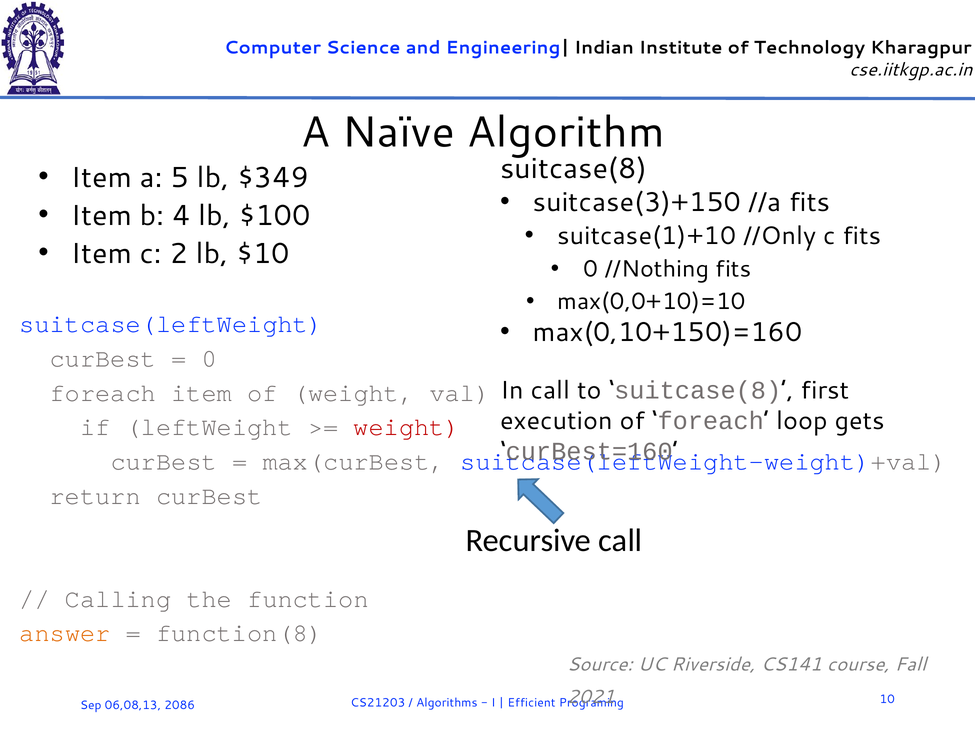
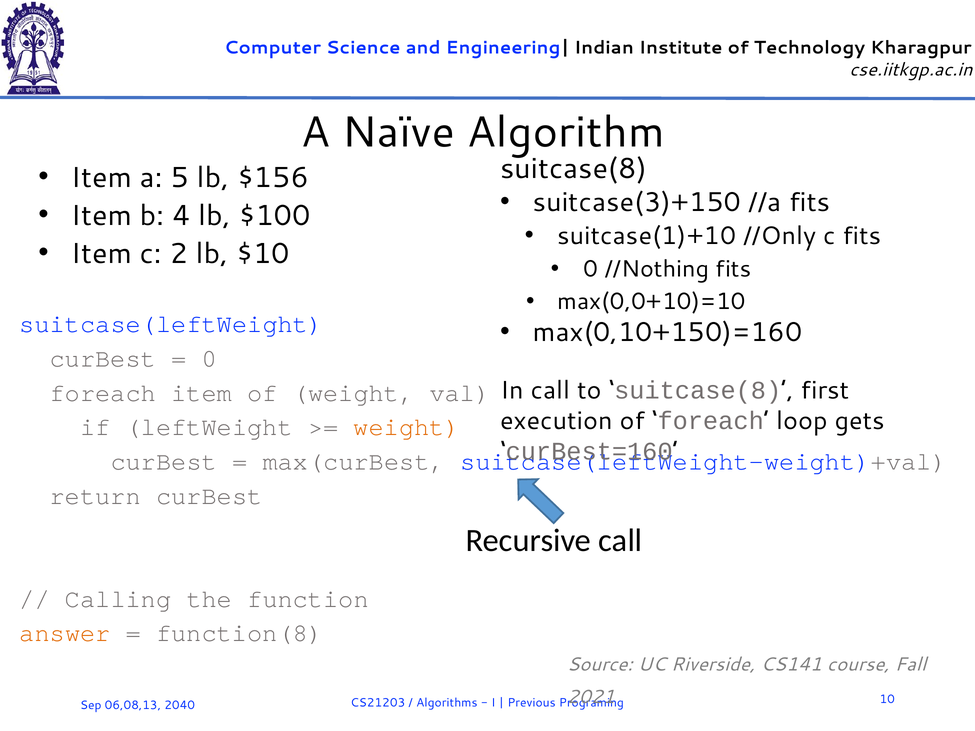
$349: $349 -> $156 (273, 178)
weight colour: red -> orange (407, 427)
2086: 2086 -> 2040 (180, 705)
Efficient: Efficient -> Previous (532, 703)
